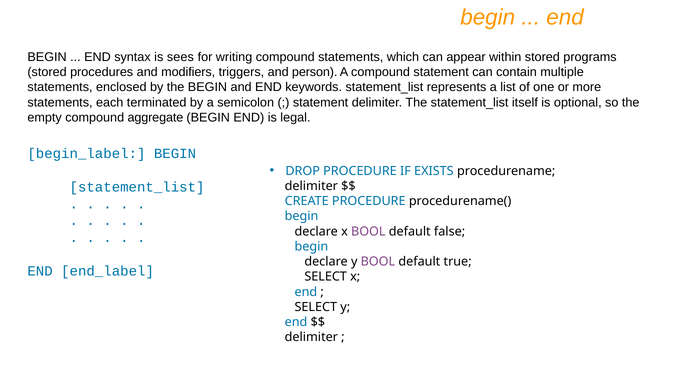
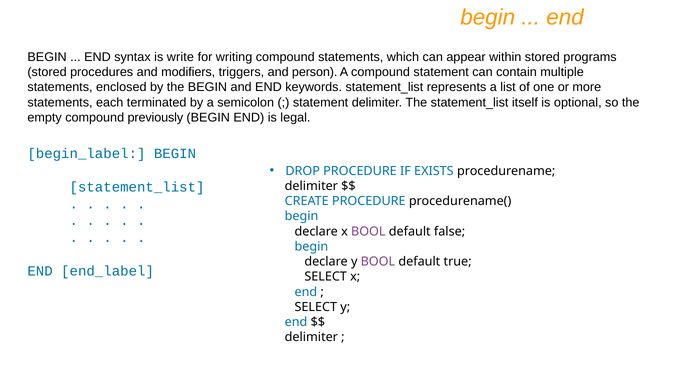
sees: sees -> write (180, 57)
aggregate: aggregate -> previously (155, 118)
